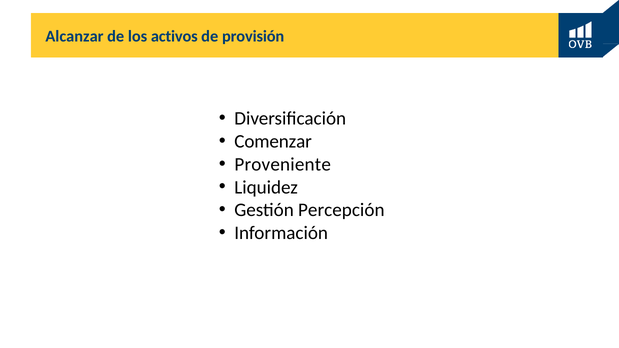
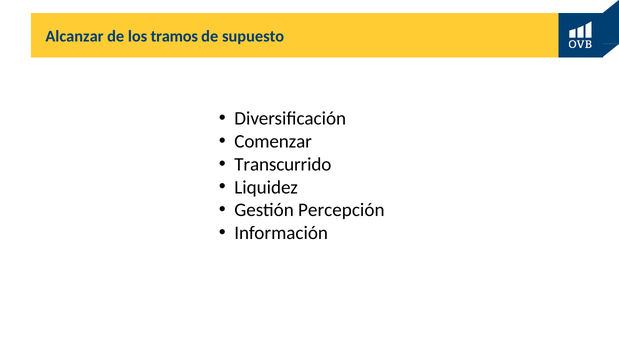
activos: activos -> tramos (174, 36)
provisión: provisión -> supuesto (253, 36)
Proveniente: Proveniente -> Transcurrido (283, 164)
